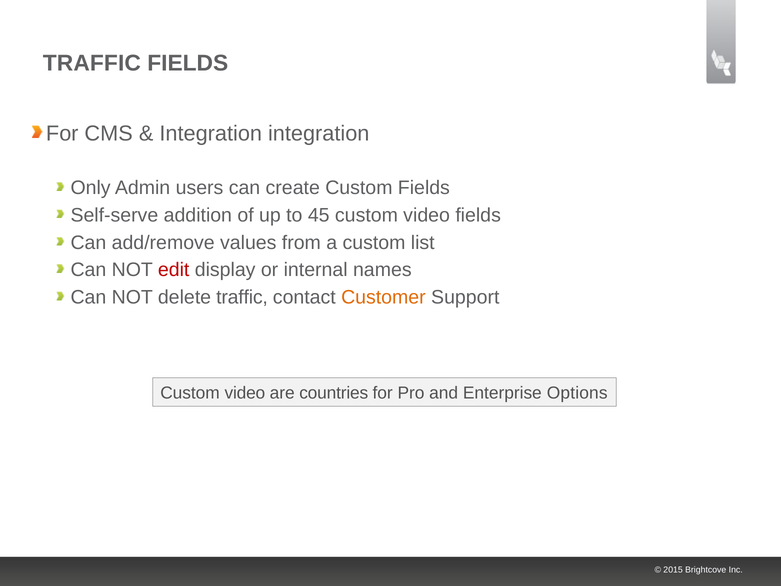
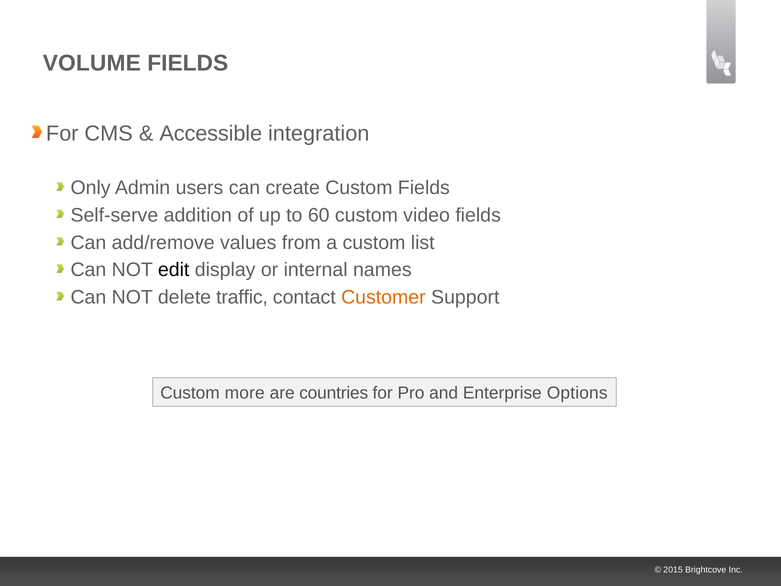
TRAFFIC: TRAFFIC -> VOLUME (92, 63)
Integration: Integration -> Accessible (211, 133)
45: 45 -> 60 (319, 215)
edit colour: red -> black (174, 270)
video: video -> more (245, 393)
